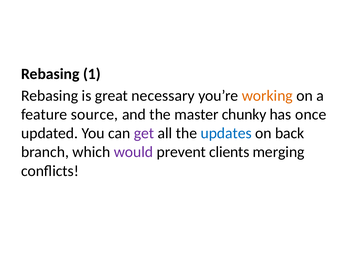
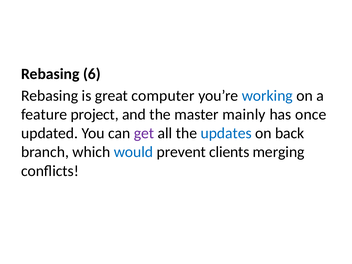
1: 1 -> 6 (92, 74)
necessary: necessary -> computer (163, 96)
working colour: orange -> blue (267, 96)
source: source -> project (95, 115)
chunky: chunky -> mainly (244, 115)
would colour: purple -> blue (134, 152)
